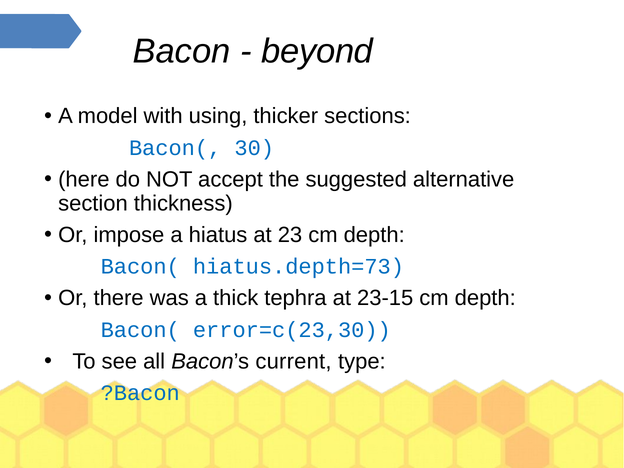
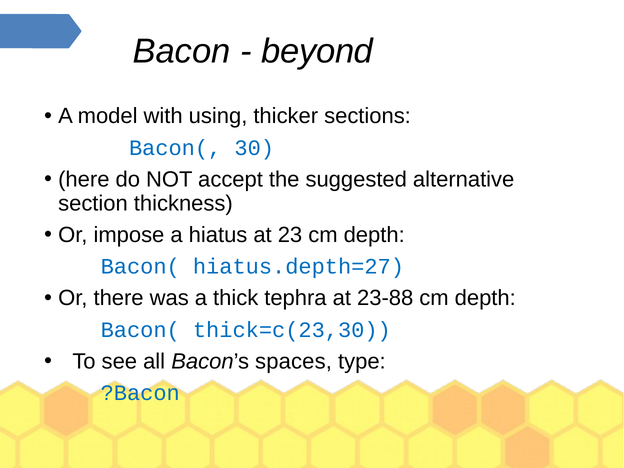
hiatus.depth=73: hiatus.depth=73 -> hiatus.depth=27 (298, 267)
23-15: 23-15 -> 23-88 (385, 298)
error=c(23,30: error=c(23,30 -> thick=c(23,30 (292, 330)
current: current -> spaces (293, 361)
